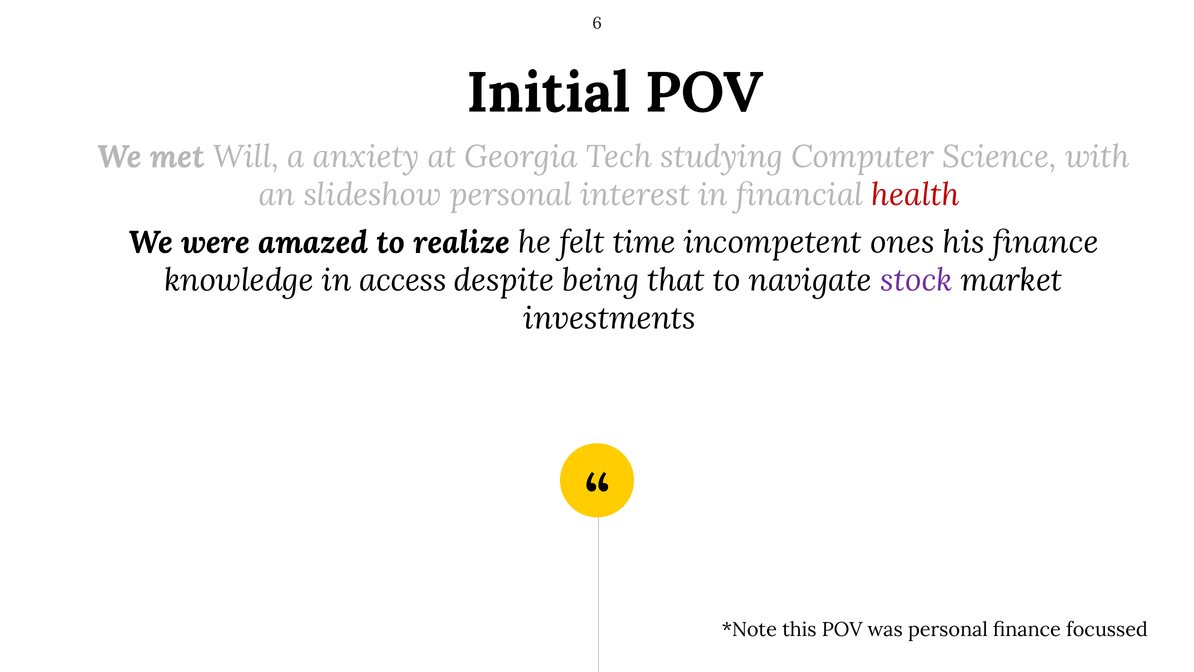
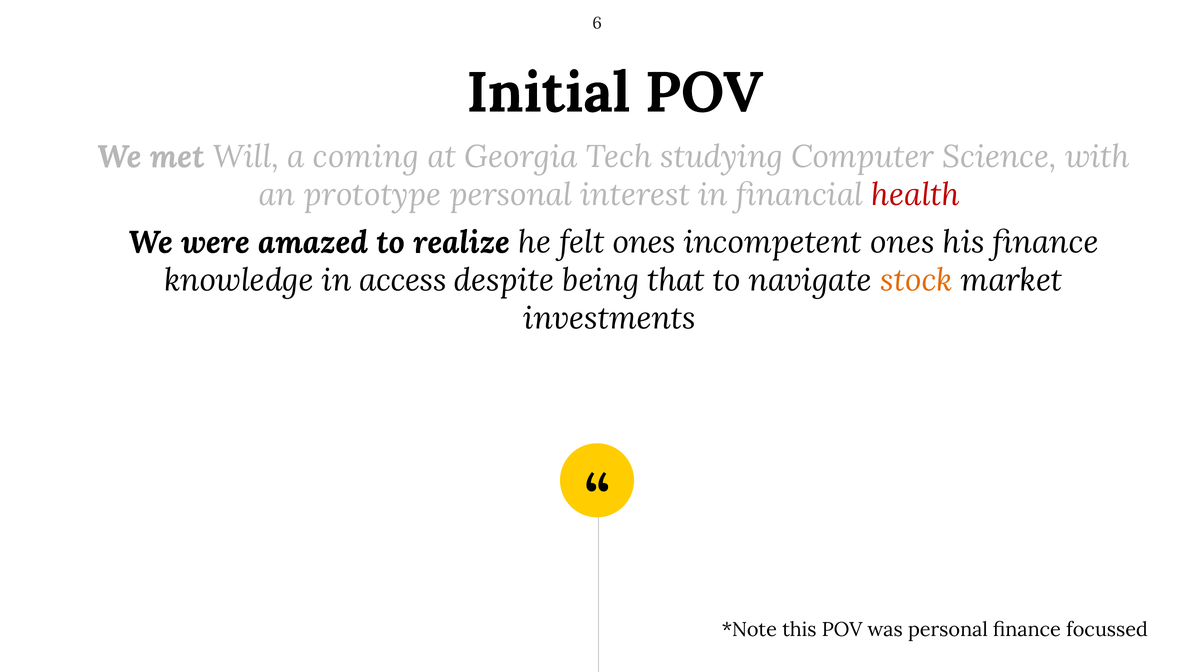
anxiety: anxiety -> coming (366, 157)
slideshow: slideshow -> prototype (372, 195)
felt time: time -> ones (644, 242)
stock colour: purple -> orange (917, 280)
